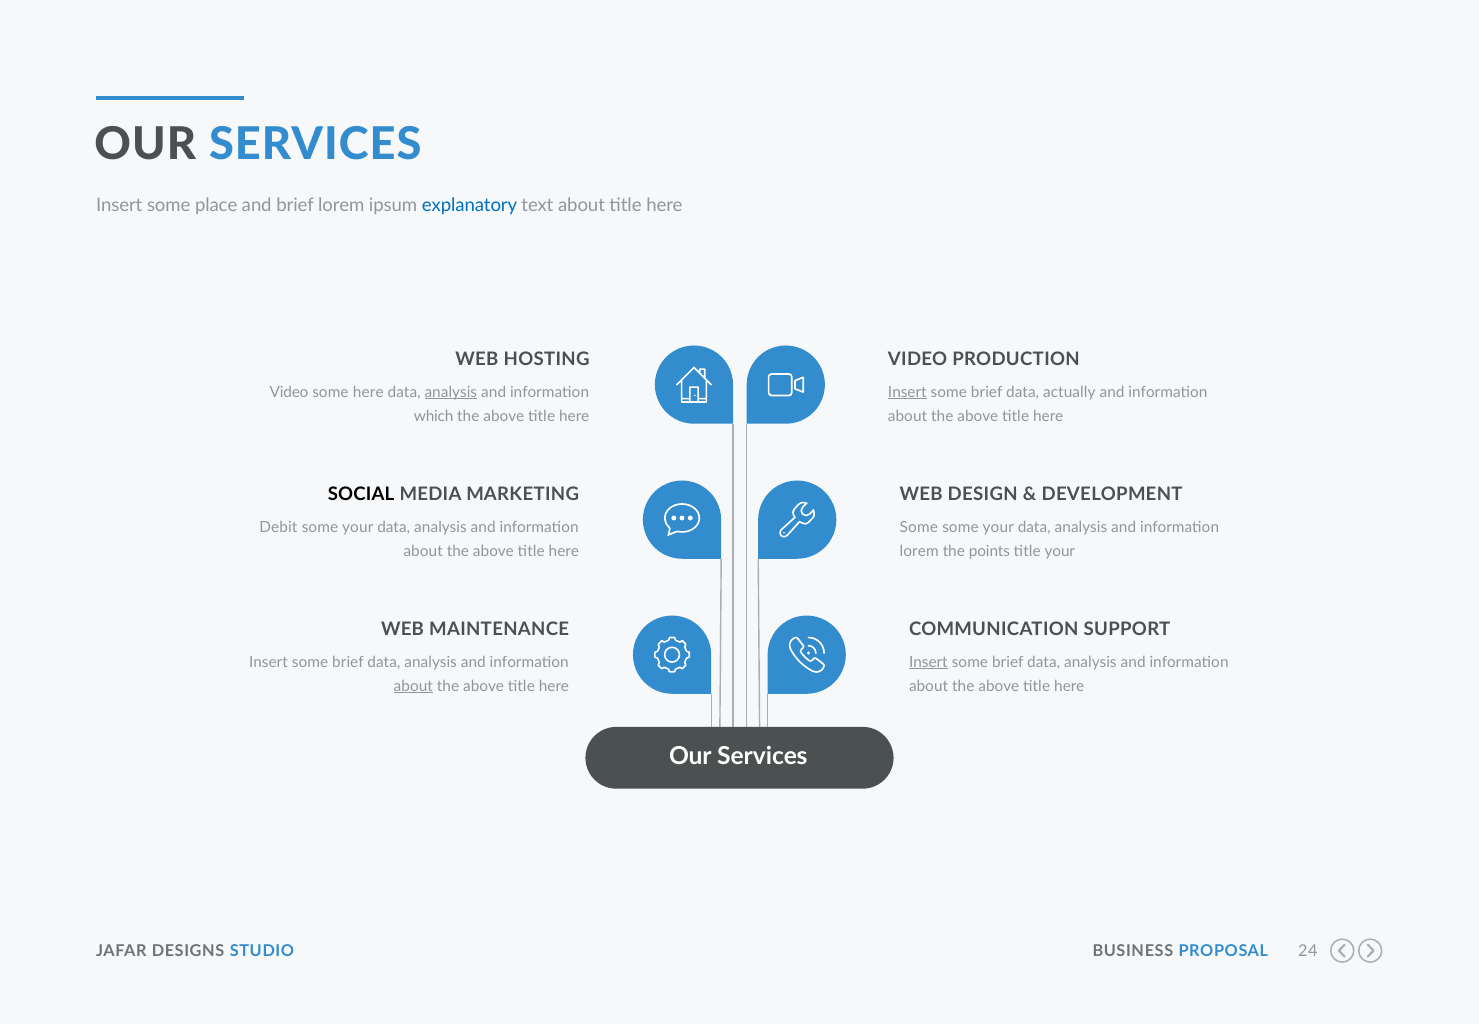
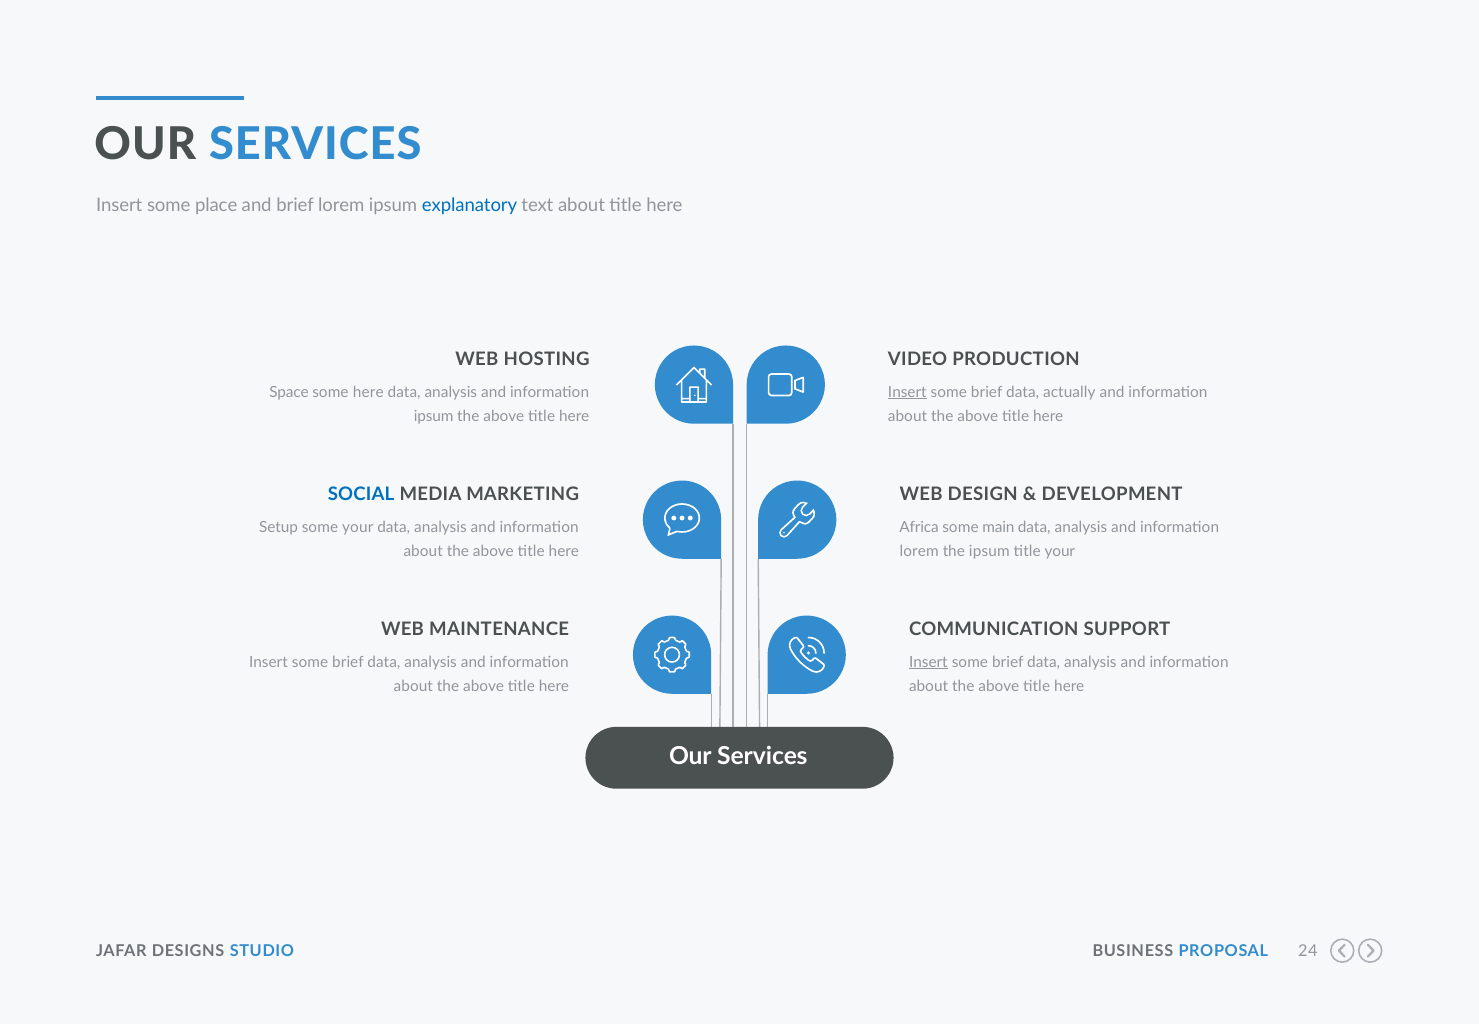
Video: Video -> Space (289, 392)
analysis underline: present -> none (451, 392)
which: which -> ipsum (434, 416)
SOCIAL colour: black -> blue (361, 494)
Debit: Debit -> Setup (279, 527)
Some: Some -> Africa (919, 527)
your: your -> main (998, 527)
the points: points -> ipsum (989, 551)
about underline: present -> none (413, 686)
